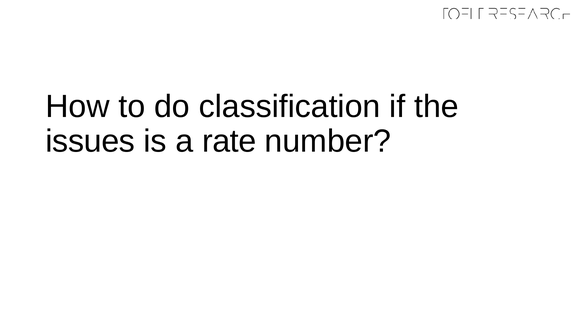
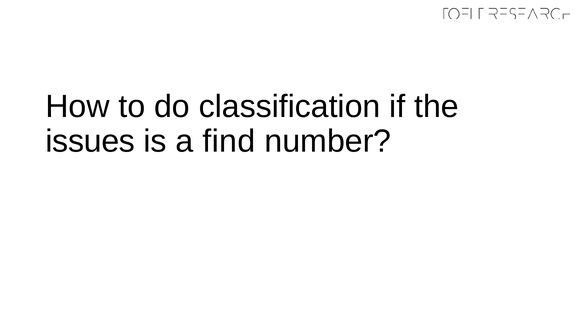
rate: rate -> find (229, 141)
